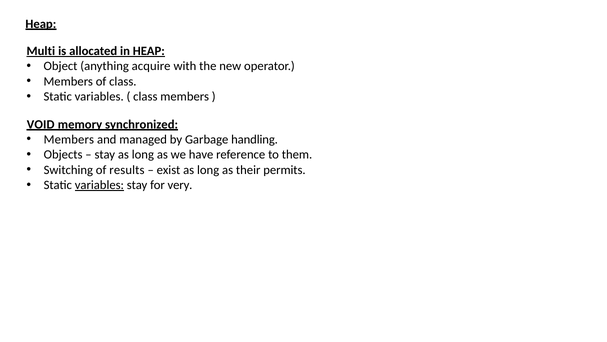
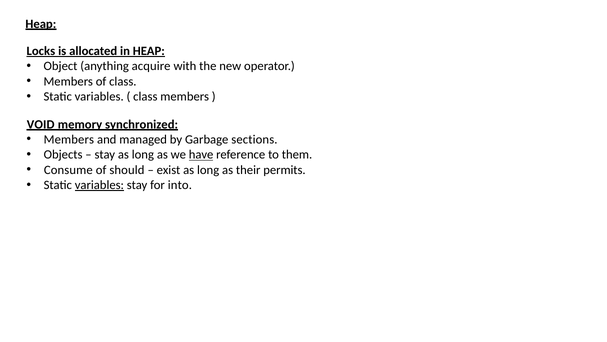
Multi: Multi -> Locks (41, 51)
handling: handling -> sections (254, 139)
have underline: none -> present (201, 154)
Switching: Switching -> Consume (68, 170)
results: results -> should (127, 170)
very: very -> into (180, 185)
